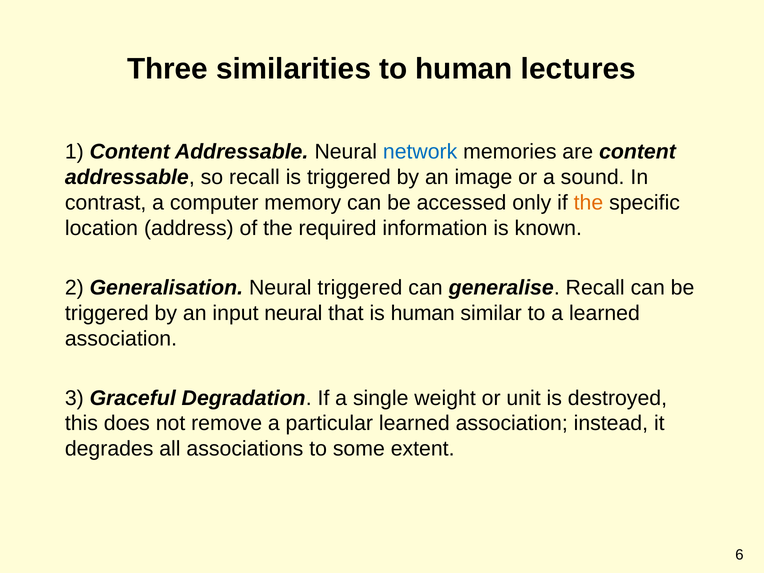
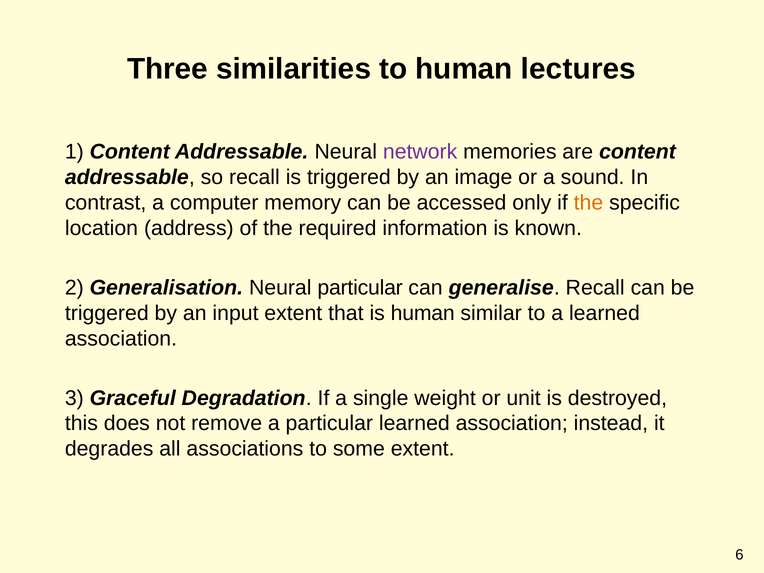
network colour: blue -> purple (420, 152)
Neural triggered: triggered -> particular (360, 288)
input neural: neural -> extent (293, 313)
